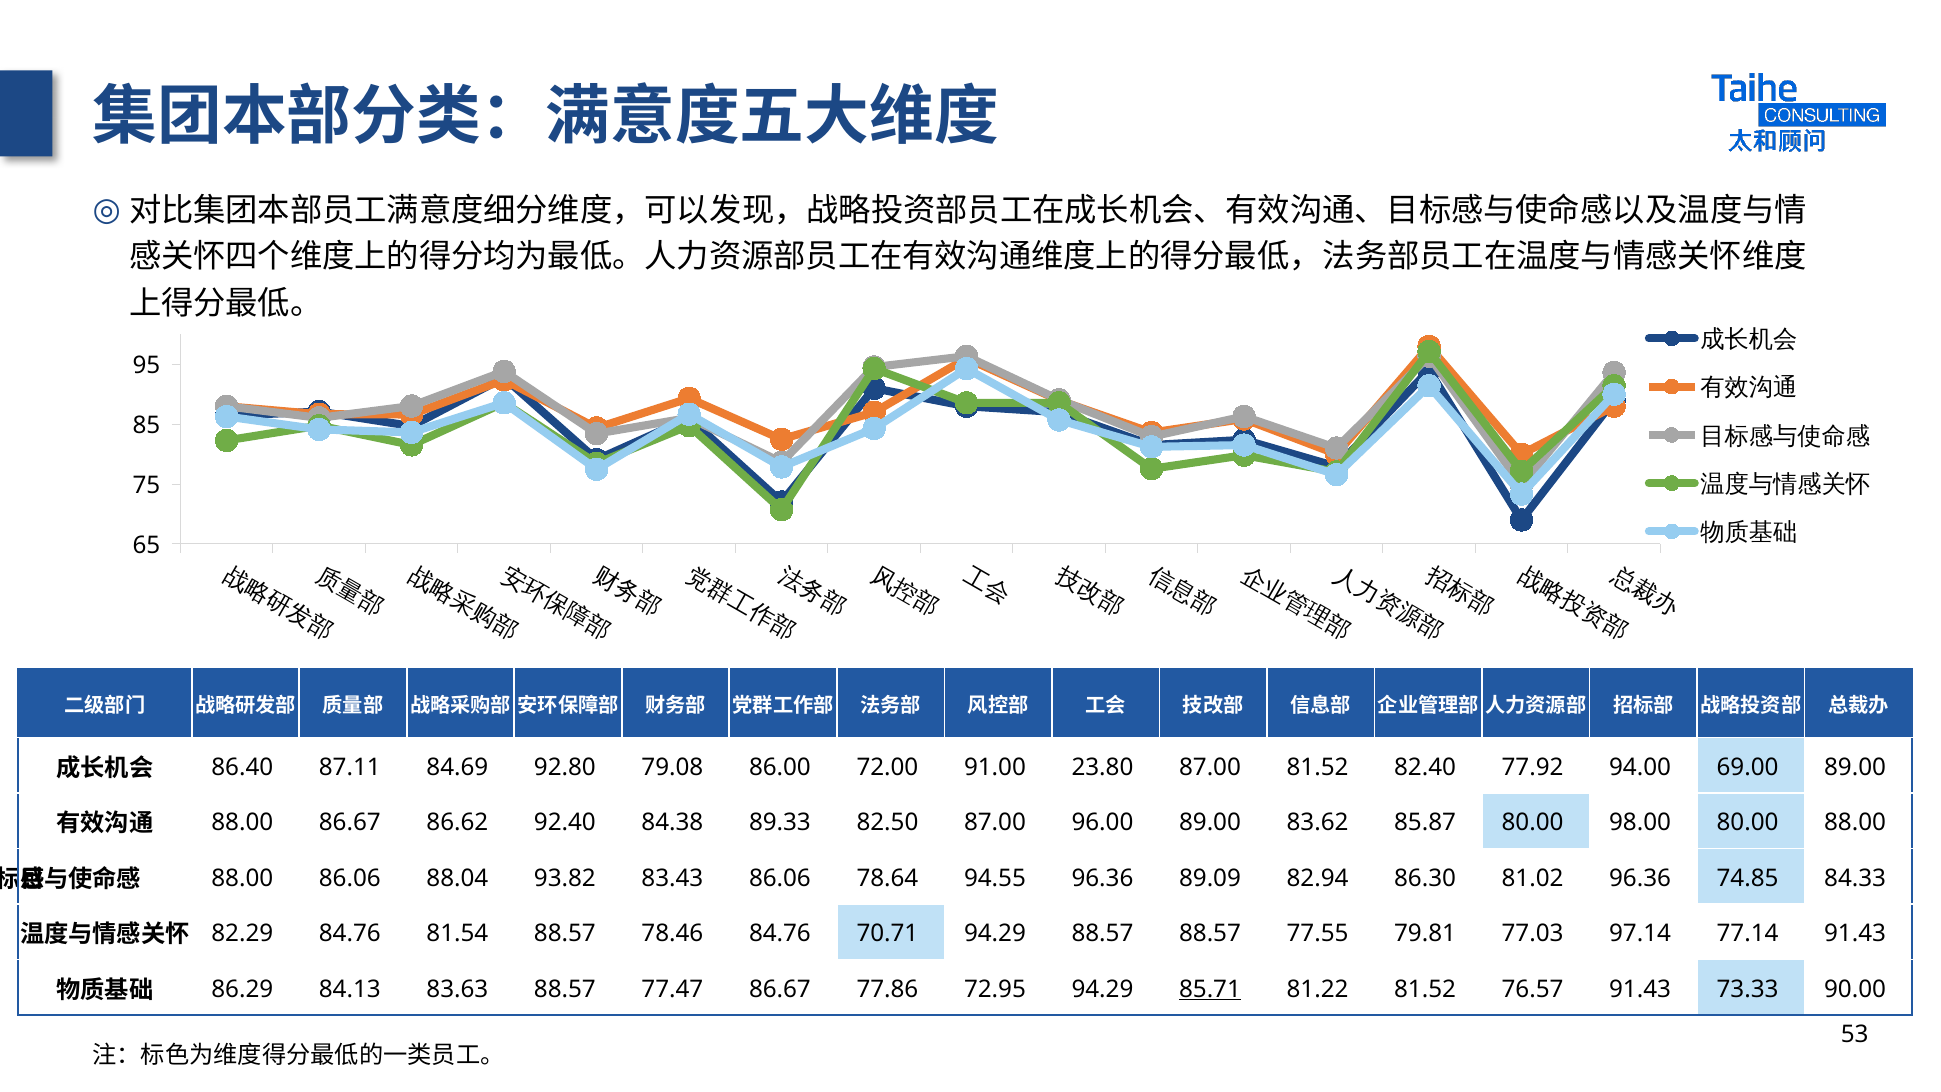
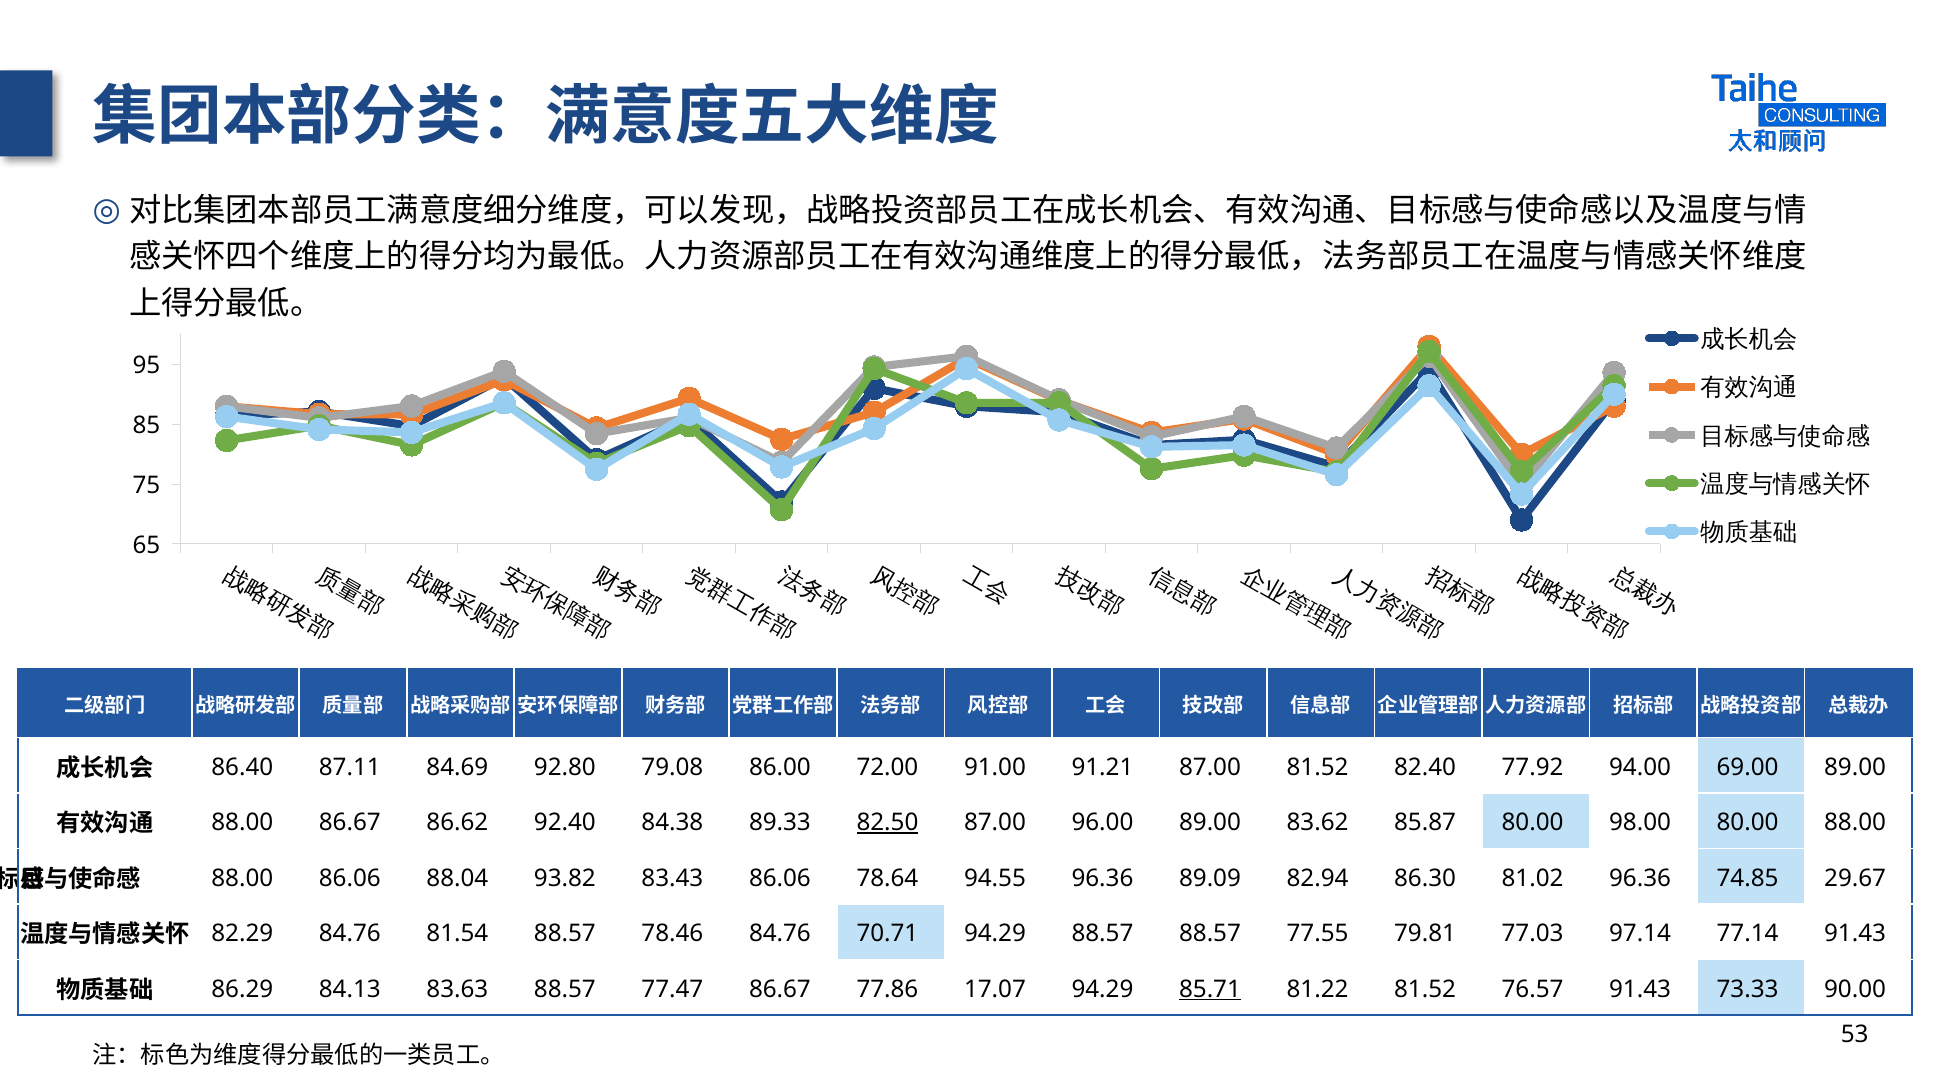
23.80: 23.80 -> 91.21 (1102, 767)
82.50 underline: none -> present (887, 823)
84.33: 84.33 -> 29.67 (1855, 878)
72.95: 72.95 -> 17.07 (995, 989)
